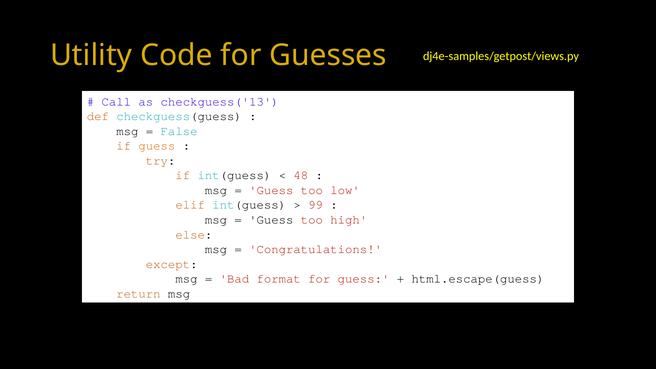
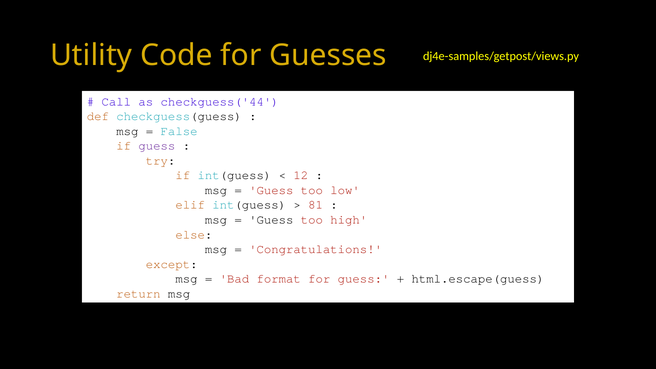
checkguess('13: checkguess('13 -> checkguess('44 (220, 102)
guess colour: orange -> purple (157, 146)
48: 48 -> 12 (301, 175)
99: 99 -> 81 (316, 205)
